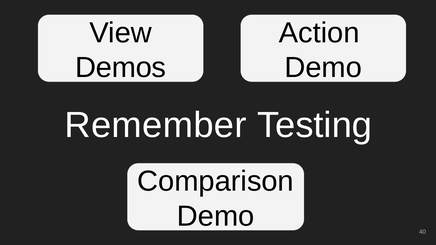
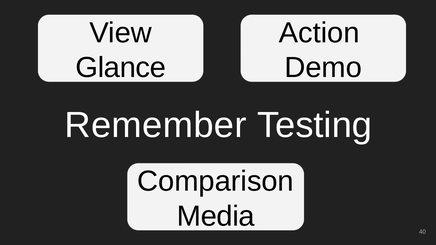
Demos: Demos -> Glance (121, 68)
Demo: Demo -> Media (216, 216)
